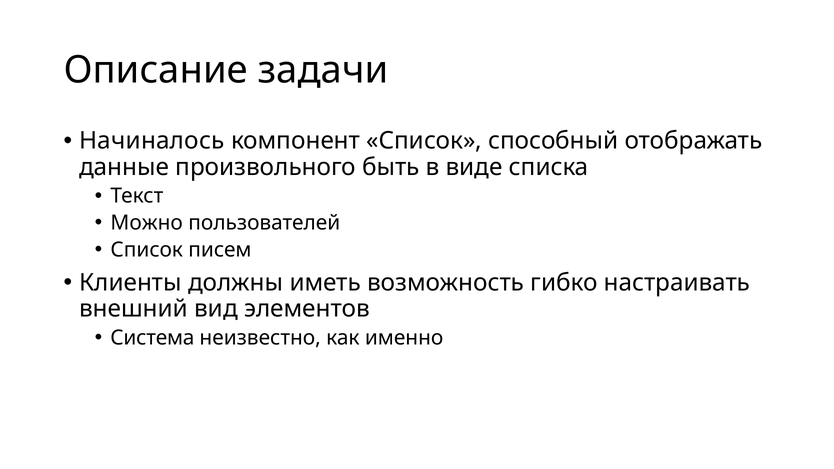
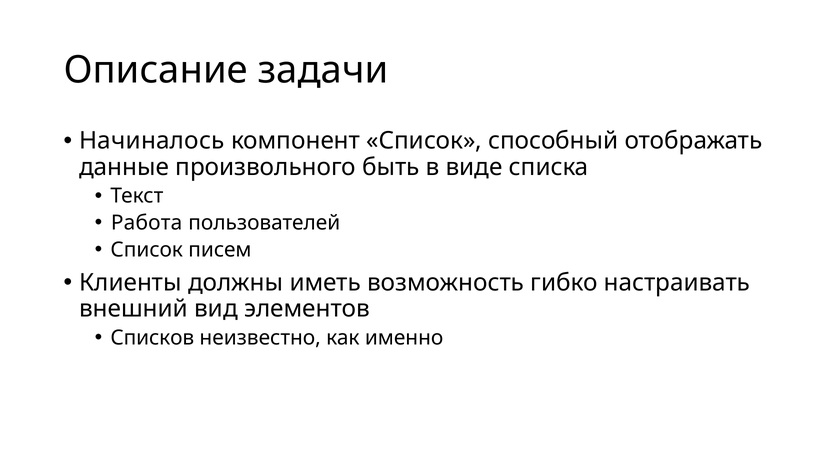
Можно: Можно -> Работа (147, 223)
Система: Система -> Списков (152, 338)
